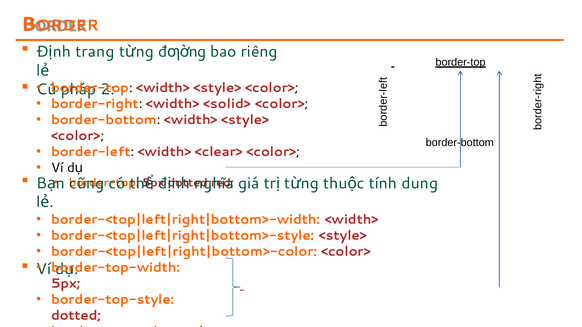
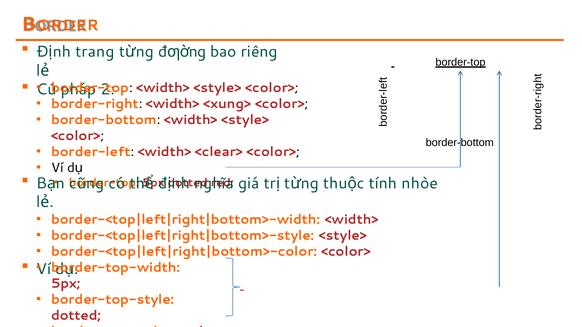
<solid>: <solid> -> <xung> (227, 104)
dung: dung -> nhòe (420, 183)
